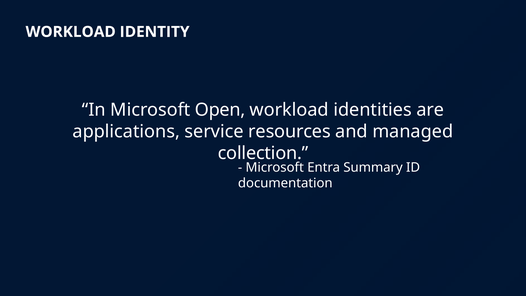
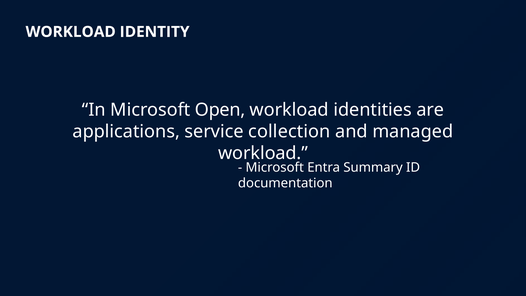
resources: resources -> collection (289, 132)
collection: collection -> workload (263, 153)
